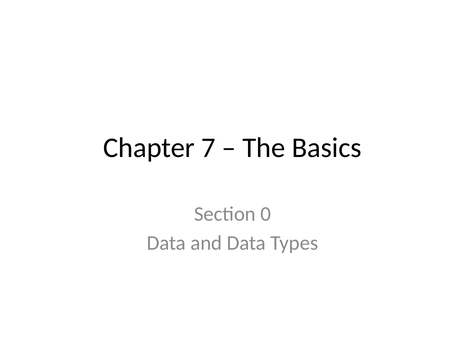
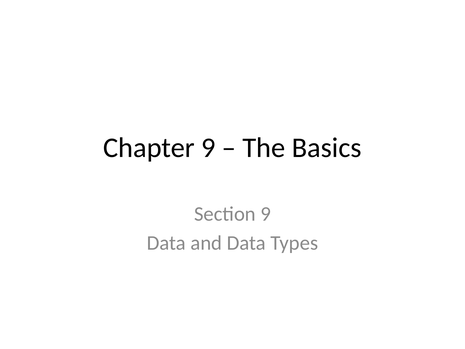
Chapter 7: 7 -> 9 (208, 148)
Section 0: 0 -> 9 (266, 214)
